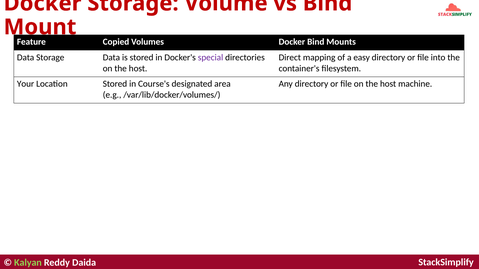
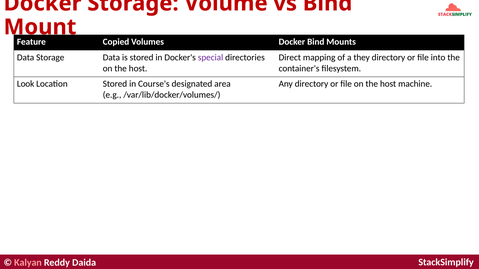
easy: easy -> they (362, 57)
Your: Your -> Look (26, 84)
Kalyan colour: light green -> pink (28, 263)
